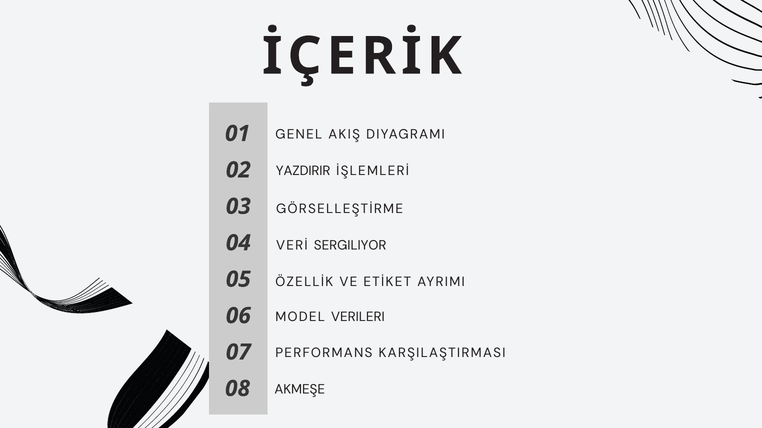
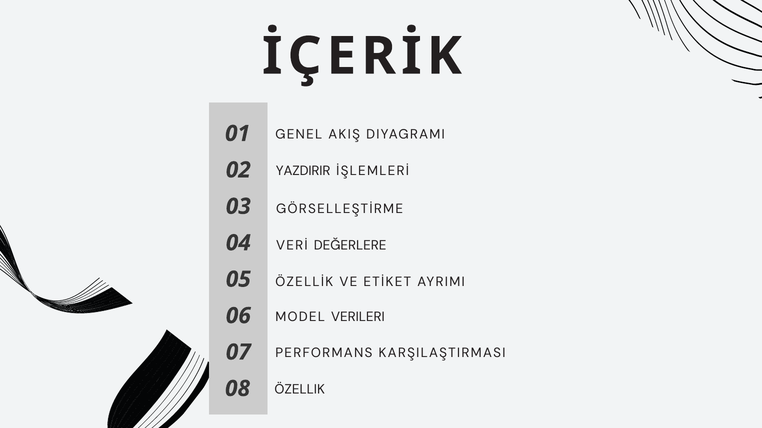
SERGILIYOR: SERGILIYOR -> DEĞERLERE (350, 246)
AKMEŞE: AKMEŞE -> ÖZELLIK (300, 390)
